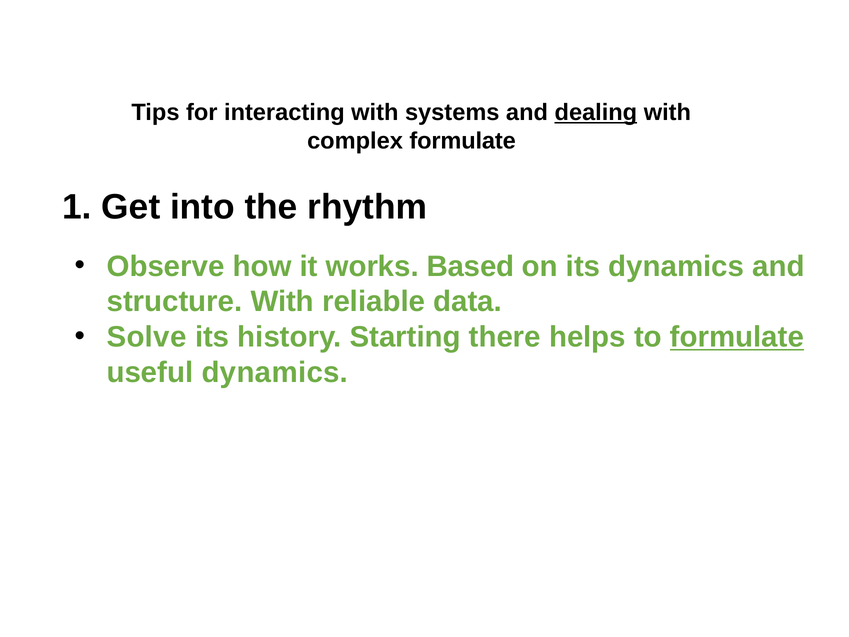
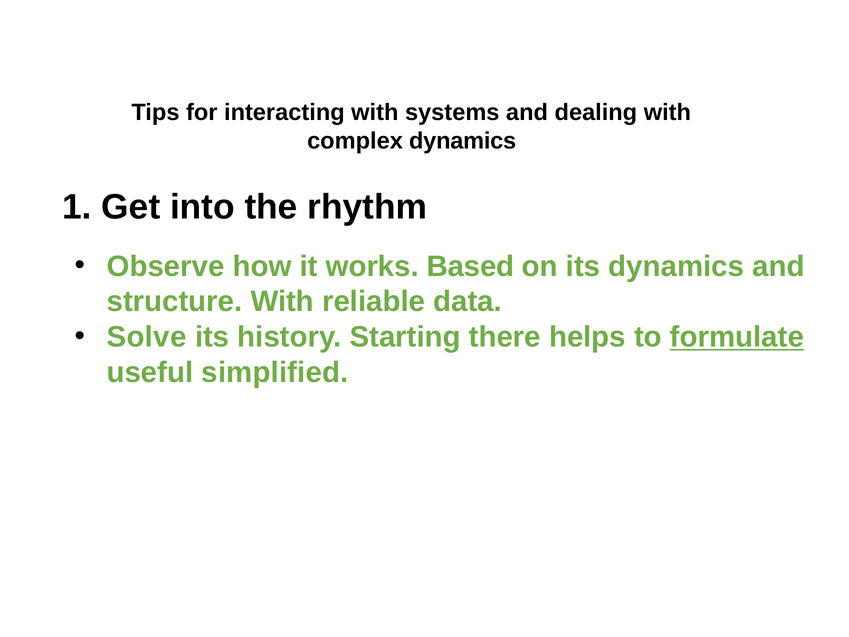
dealing underline: present -> none (596, 113)
complex formulate: formulate -> dynamics (463, 141)
useful dynamics: dynamics -> simplified (275, 372)
